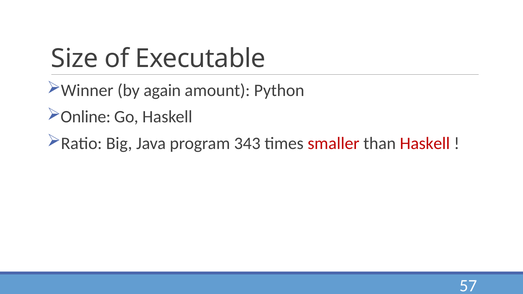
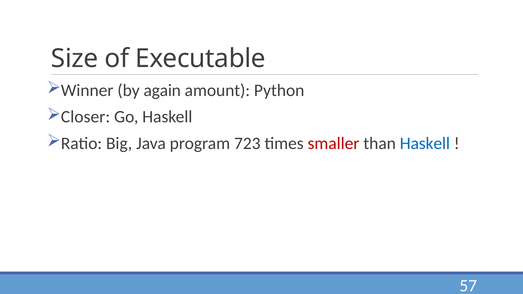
Online: Online -> Closer (85, 117)
343: 343 -> 723 (247, 143)
Haskell colour: red -> blue (425, 143)
